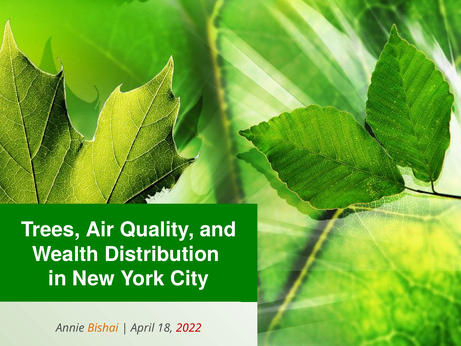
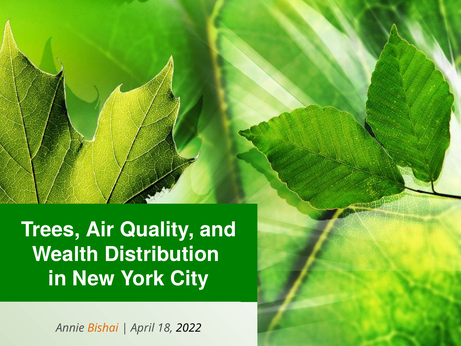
2022 colour: red -> black (189, 328)
